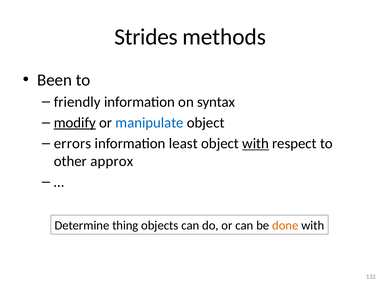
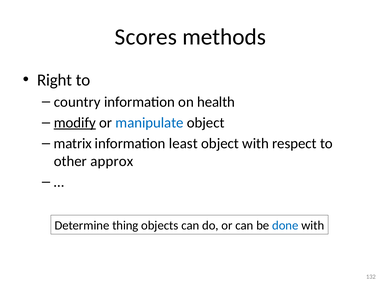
Strides: Strides -> Scores (146, 37)
Been: Been -> Right (55, 80)
friendly: friendly -> country (77, 102)
syntax: syntax -> health (216, 102)
errors: errors -> matrix (73, 143)
with underline: present -> none (256, 143)
done colour: orange -> blue (285, 225)
